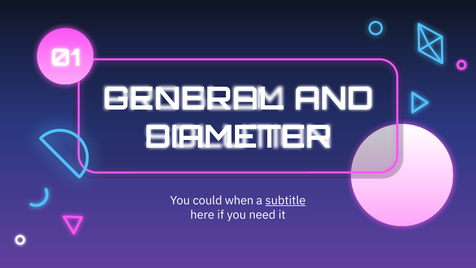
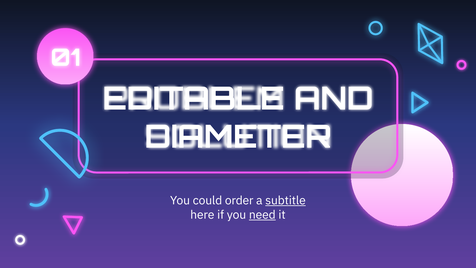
GENERAL: GENERAL -> EDITABLE (194, 99)
when: when -> order (239, 200)
need underline: none -> present (262, 215)
